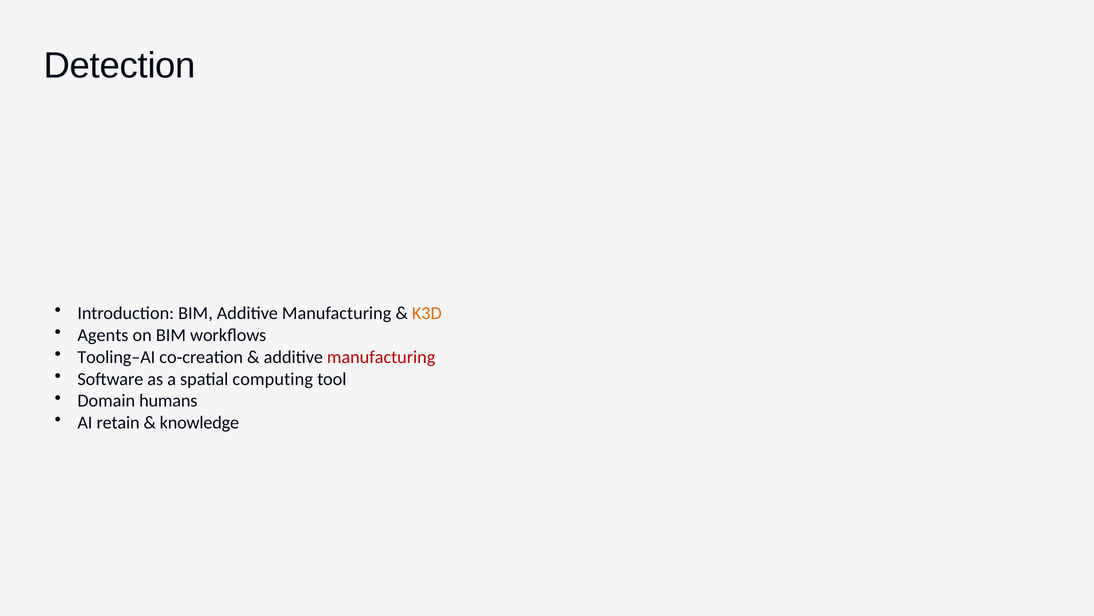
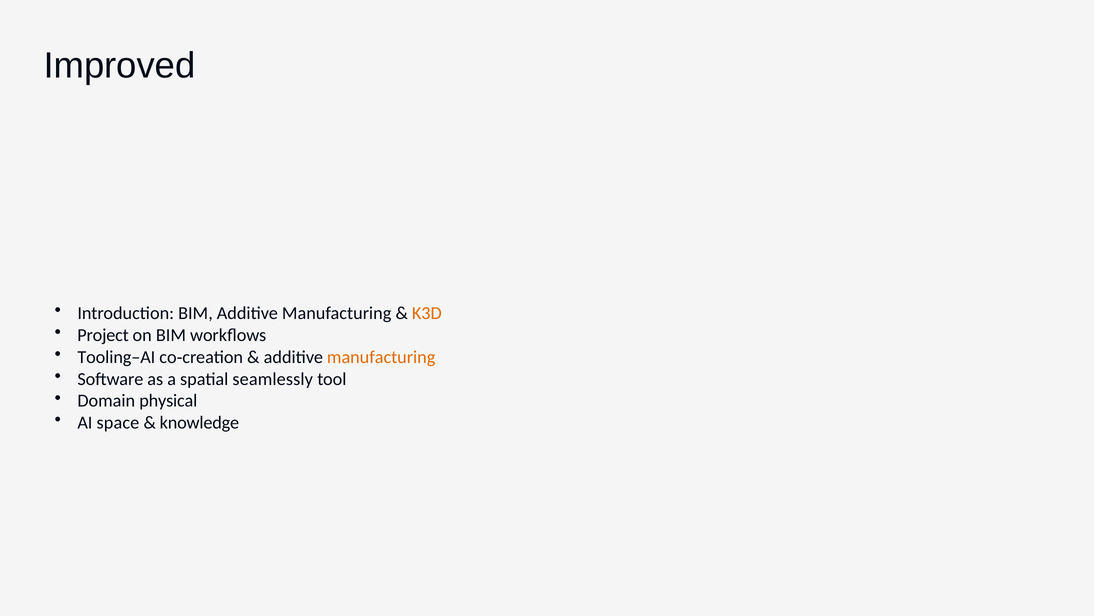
Detection: Detection -> Improved (120, 65)
Agents: Agents -> Project (103, 335)
manufacturing colour: red -> orange (381, 357)
computing: computing -> seamlessly (273, 379)
humans: humans -> physical (168, 401)
retain: retain -> space (118, 422)
